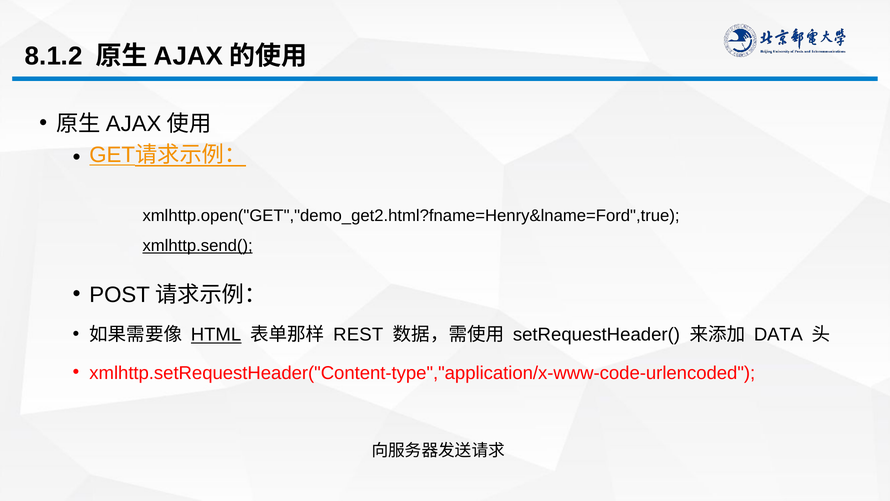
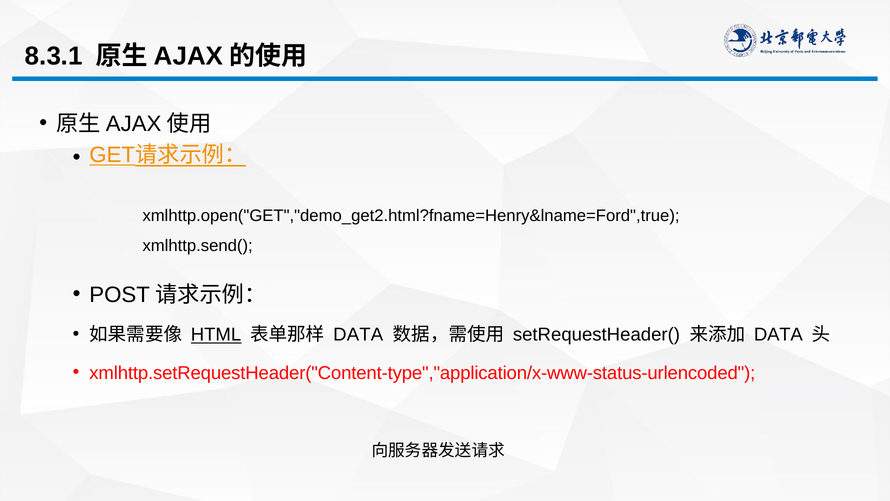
8.1.2: 8.1.2 -> 8.3.1 (54, 56)
xmlhttp.send( underline: present -> none (198, 246)
REST: REST -> DATA (358, 335)
xmlhttp.setRequestHeader("Content-type","application/x-www-code-urlencoded: xmlhttp.setRequestHeader("Content-type","application/x-www-code-urlencoded -> xmlhttp.setRequestHeader("Content-type","application/x-www-status-urlencoded (422, 373)
